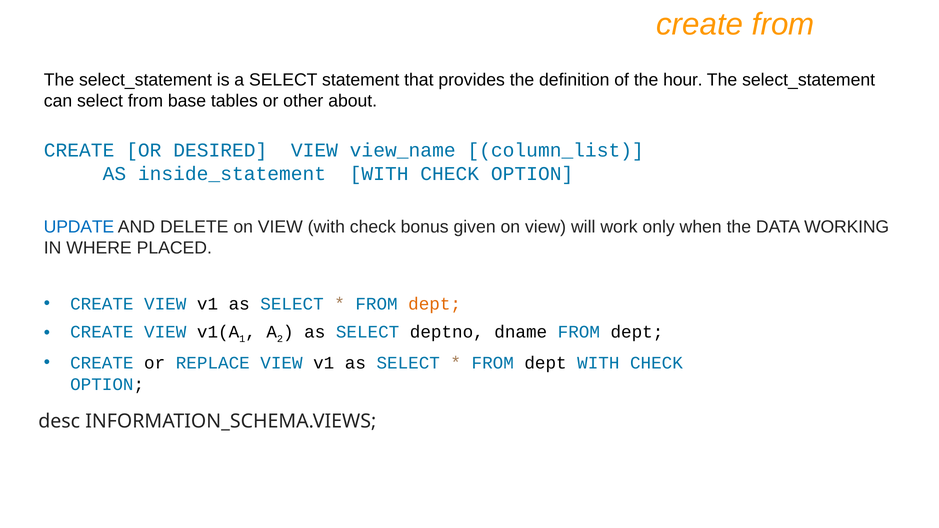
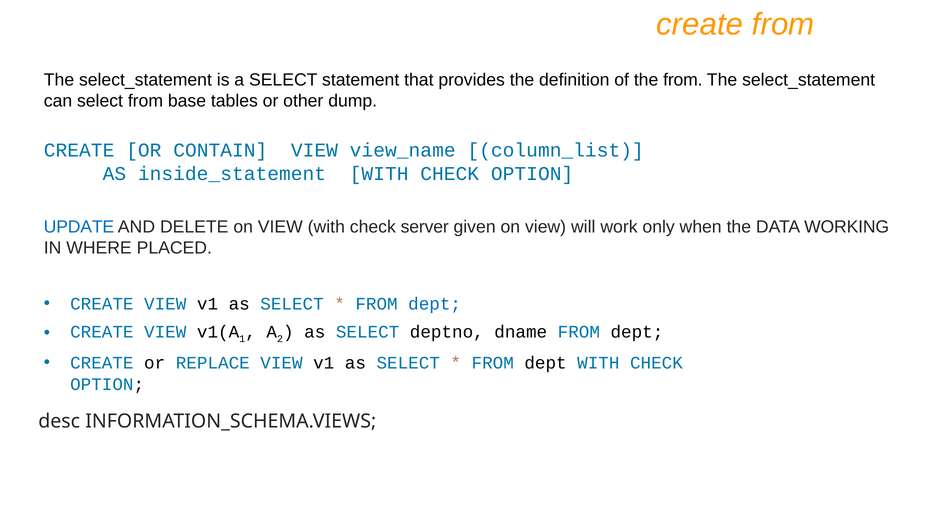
the hour: hour -> from (683, 80)
about: about -> dump (353, 101)
DESIRED: DESIRED -> CONTAIN (220, 150)
bonus: bonus -> server (425, 227)
dept colour: orange -> blue (435, 304)
